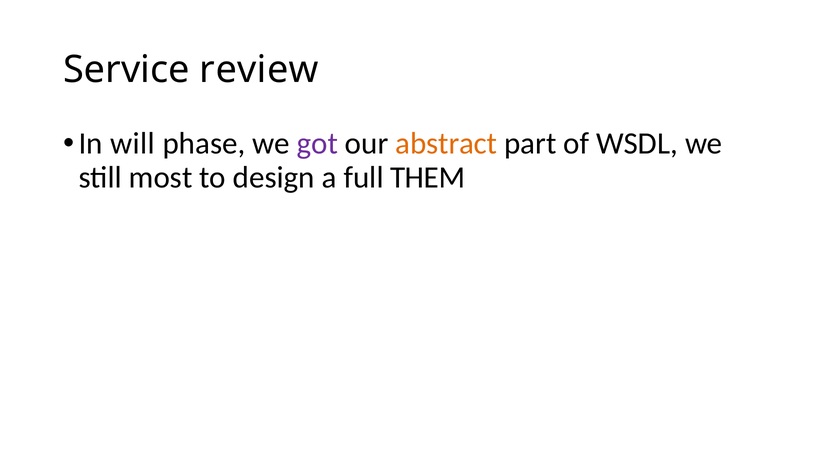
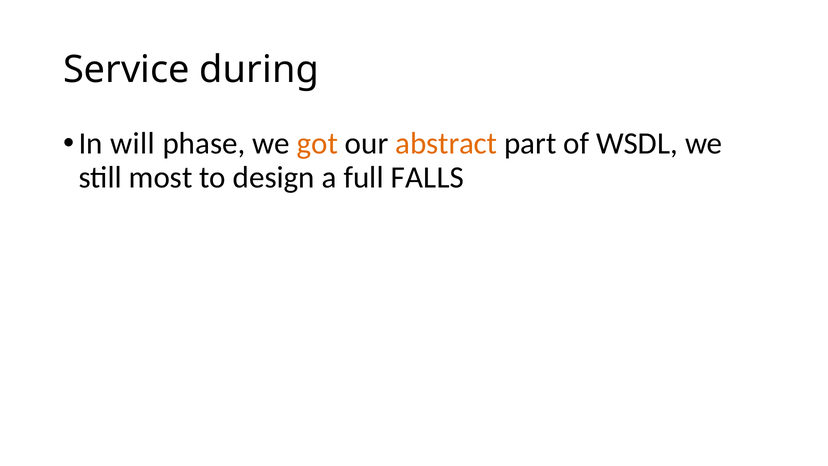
review: review -> during (259, 70)
got colour: purple -> orange (317, 144)
THEM: THEM -> FALLS (427, 177)
